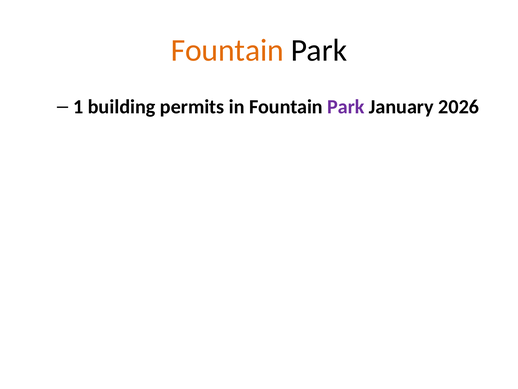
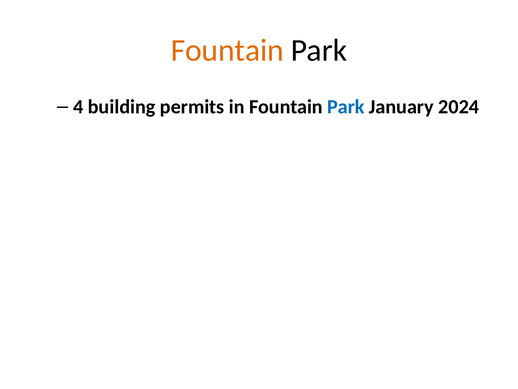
1: 1 -> 4 (78, 107)
Park colour: purple -> blue (346, 107)
2026: 2026 -> 2024 (459, 107)
